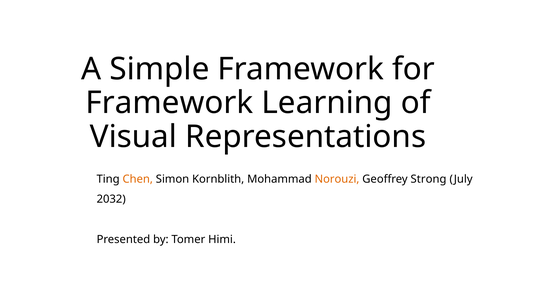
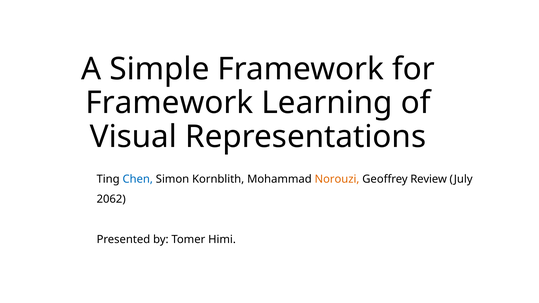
Chen colour: orange -> blue (138, 179)
Strong: Strong -> Review (429, 179)
2032: 2032 -> 2062 (111, 199)
